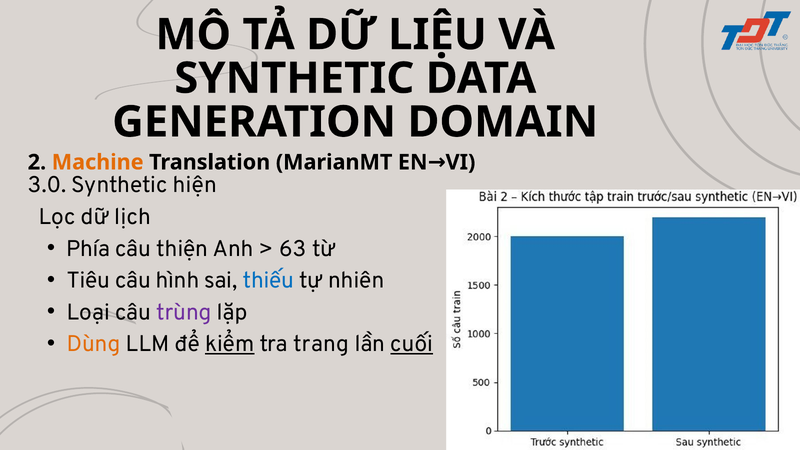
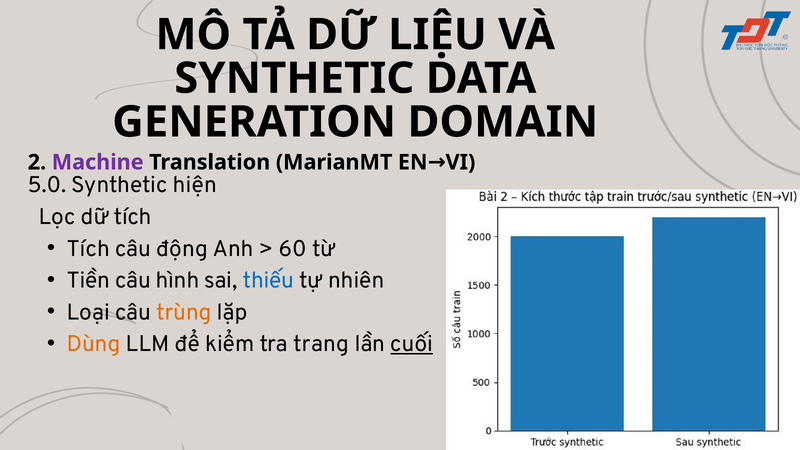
Machine colour: orange -> purple (98, 162)
3.0: 3.0 -> 5.0 (47, 185)
dữ lịch: lịch -> tích (133, 217)
Phía: Phía -> Tích (88, 249)
thiện: thiện -> động (182, 249)
63: 63 -> 60 (293, 249)
Tiêu: Tiêu -> Tiền (88, 280)
trùng colour: purple -> orange (184, 312)
kiểm underline: present -> none (230, 344)
